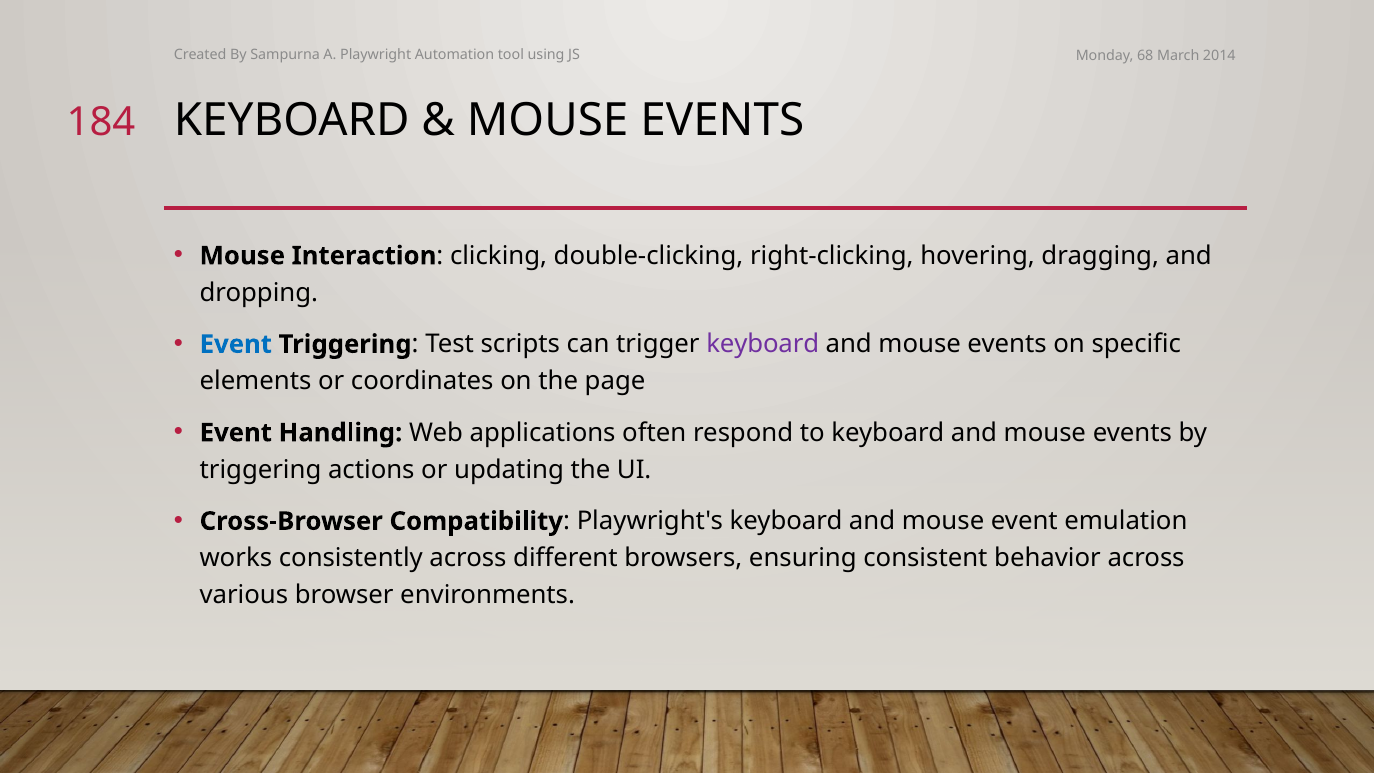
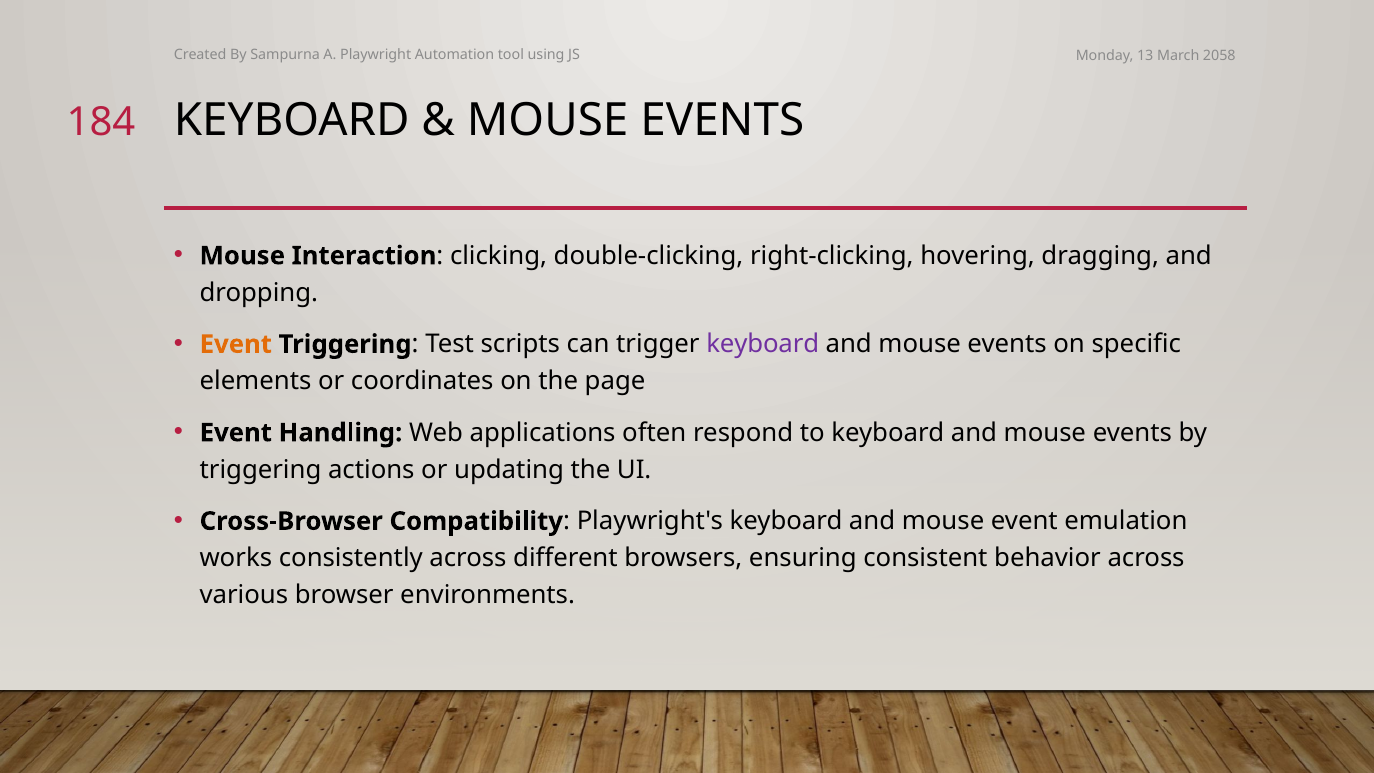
68: 68 -> 13 (1145, 56)
2014: 2014 -> 2058 (1219, 56)
Event colour: blue -> orange (236, 344)
